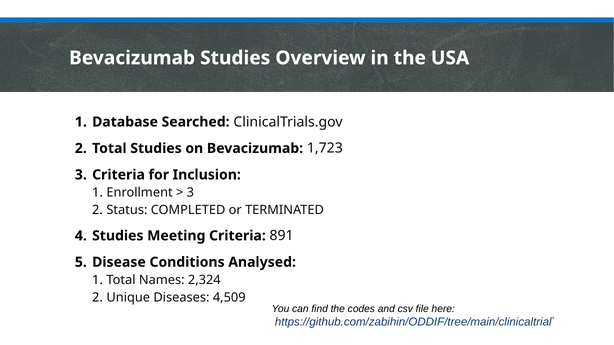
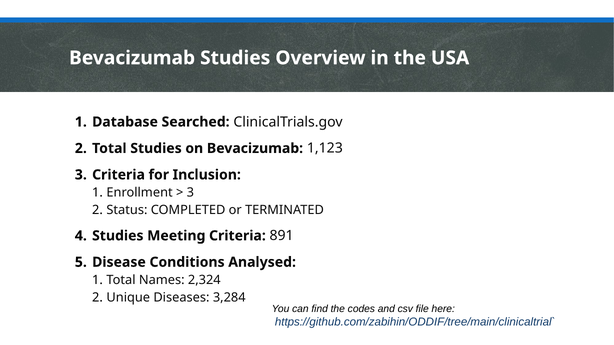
1,723: 1,723 -> 1,123 (325, 148)
4,509: 4,509 -> 3,284 (229, 298)
